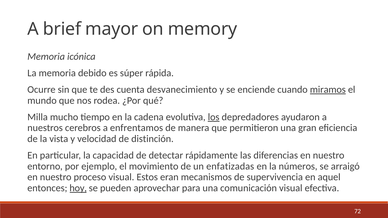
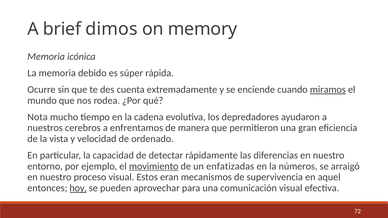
mayor: mayor -> dimos (111, 29)
desvanecimiento: desvanecimiento -> extremadamente (182, 90)
Milla: Milla -> Nota (38, 117)
los underline: present -> none (214, 117)
distinción: distinción -> ordenado (152, 139)
movimiento underline: none -> present (154, 166)
